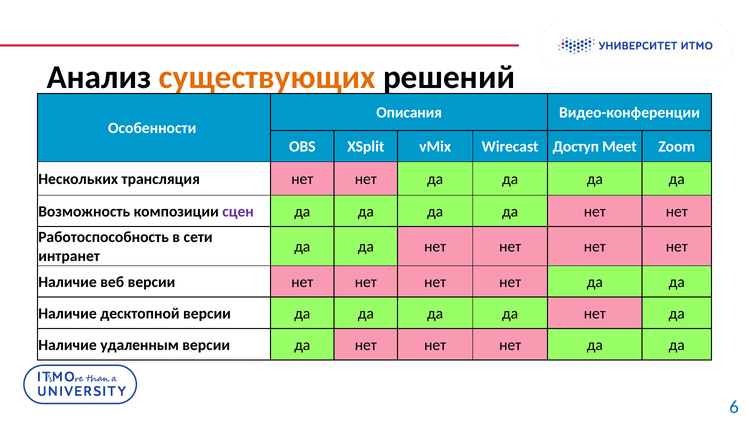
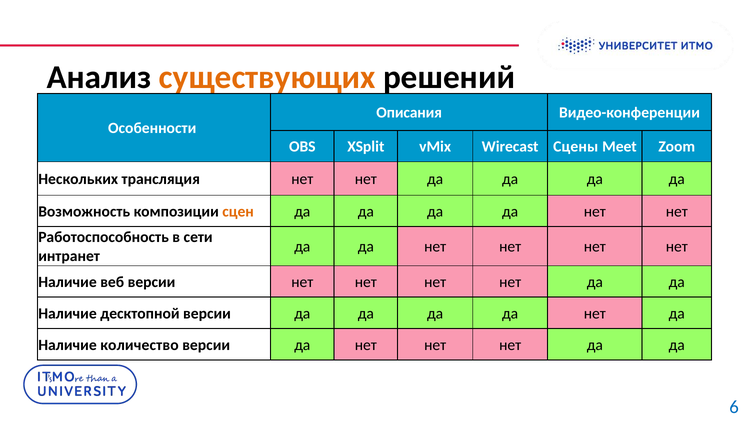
Доступ: Доступ -> Сцены (576, 147)
сцен colour: purple -> orange (238, 212)
удаленным: удаленным -> количество (139, 345)
